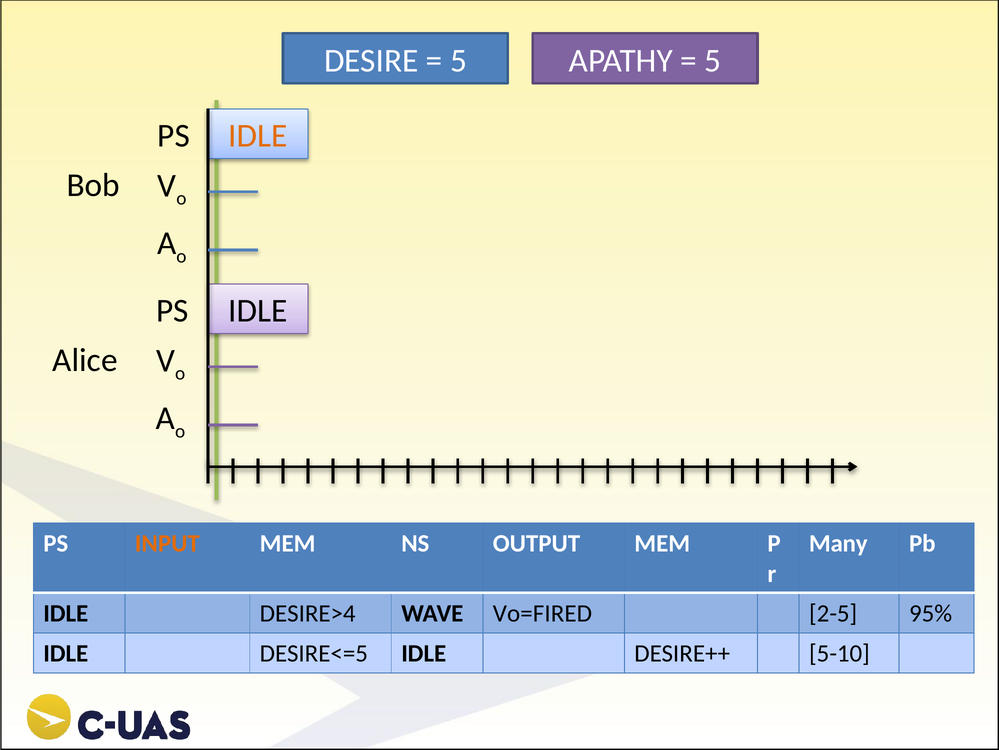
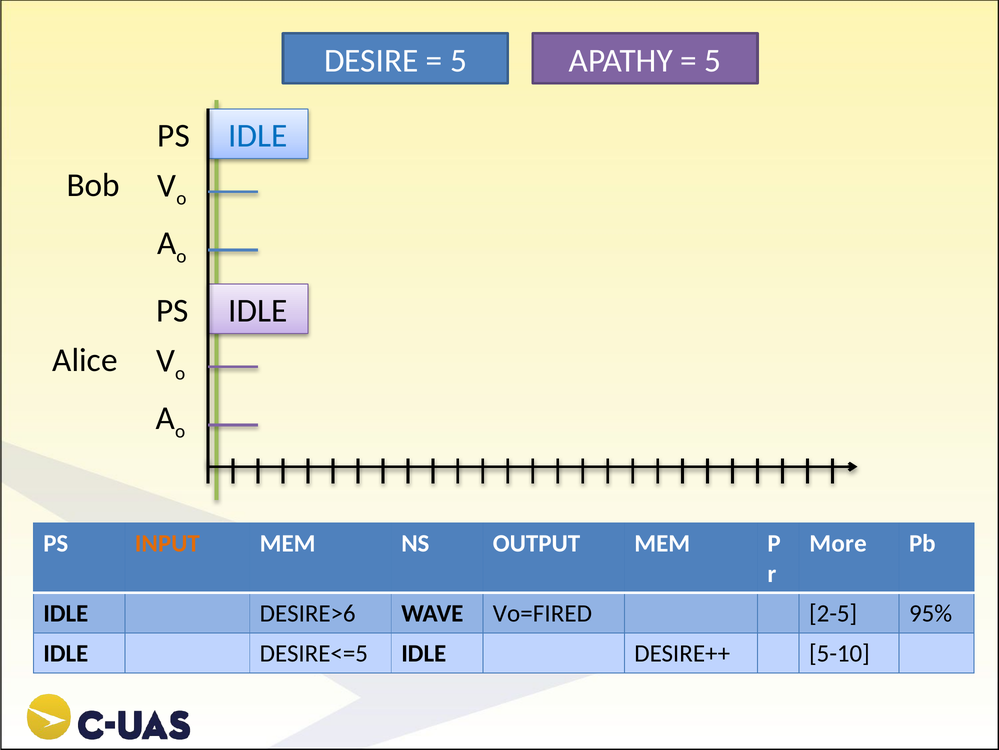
IDLE colour: orange -> blue (258, 136)
Many: Many -> More (838, 543)
DESIRE>4: DESIRE>4 -> DESIRE>6 (308, 613)
